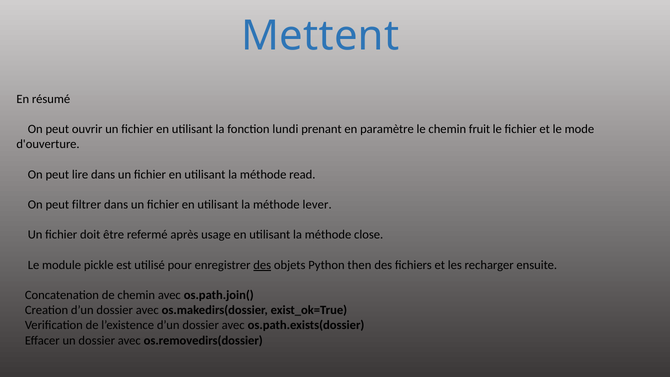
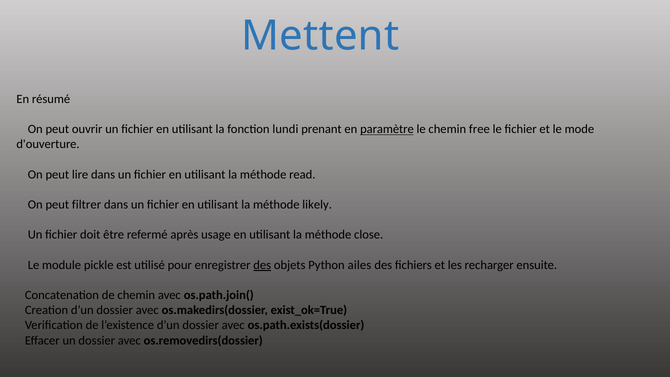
paramètre underline: none -> present (387, 129)
fruit: fruit -> free (479, 129)
lever: lever -> likely (317, 205)
then: then -> ailes (359, 265)
